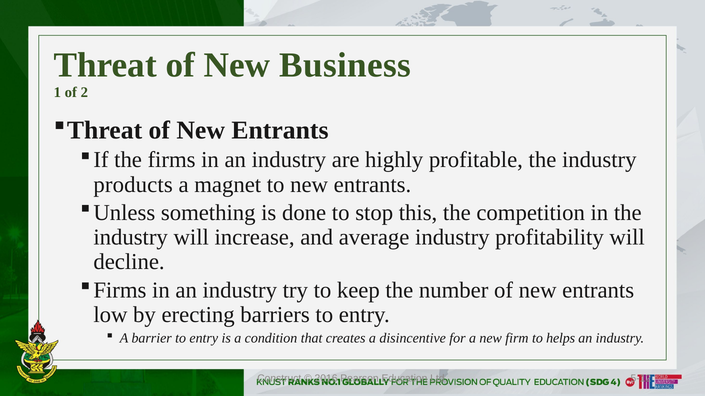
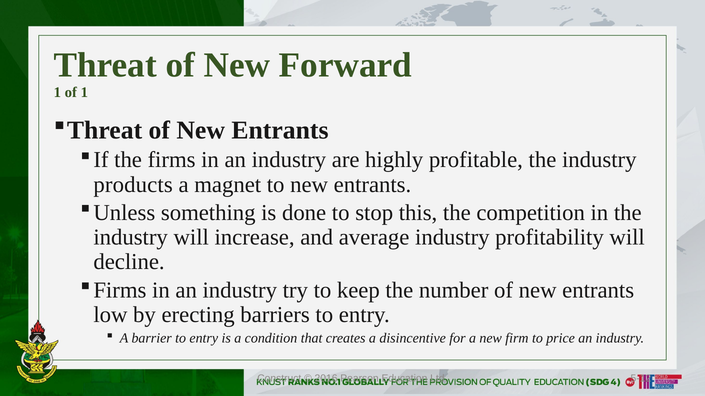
Business: Business -> Forward (345, 65)
of 2: 2 -> 1 (84, 92)
helps: helps -> price (561, 339)
